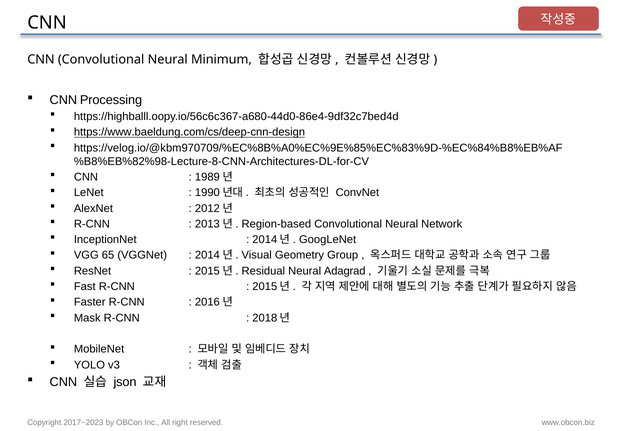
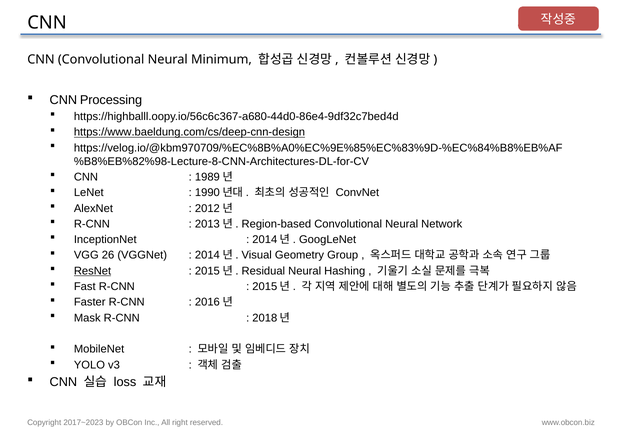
65: 65 -> 26 (108, 255)
ResNet underline: none -> present (93, 271)
Adagrad: Adagrad -> Hashing (345, 271)
json: json -> loss (125, 382)
